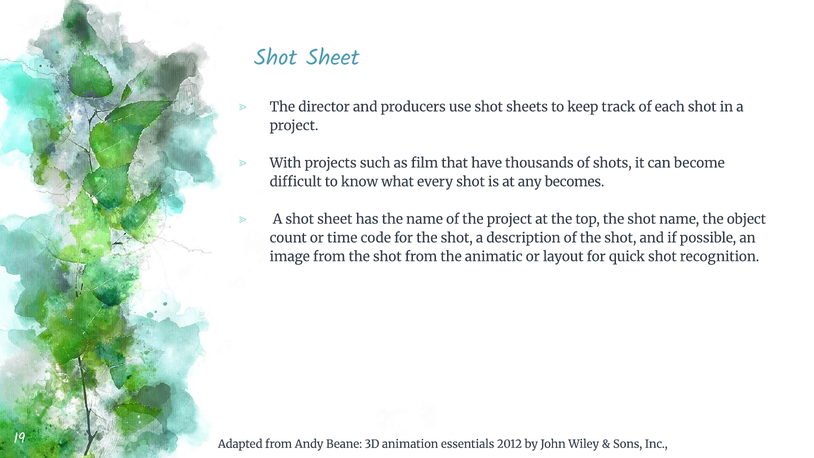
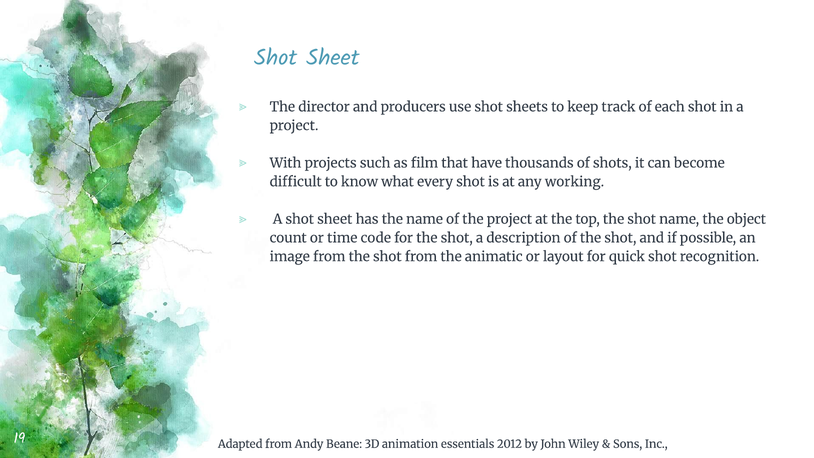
becomes: becomes -> working (575, 182)
